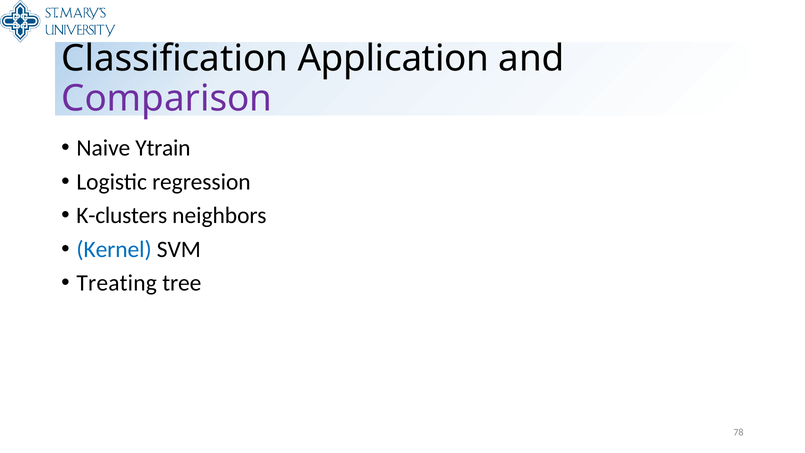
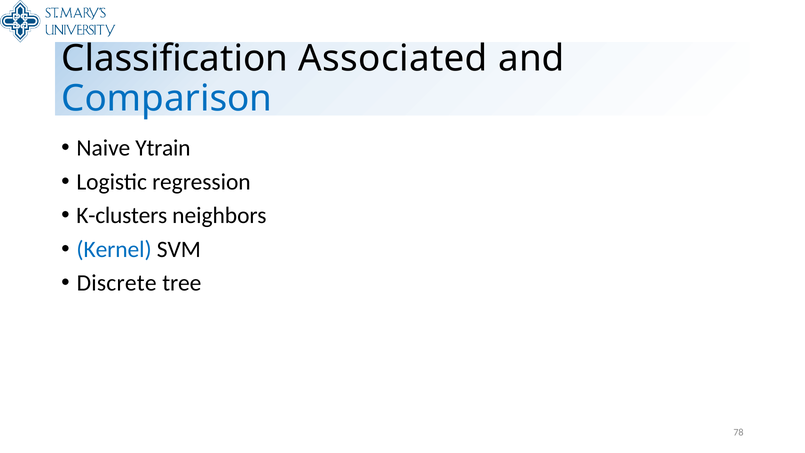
Application: Application -> Associated (393, 59)
Comparison colour: purple -> blue (167, 98)
Treating: Treating -> Discrete (117, 283)
